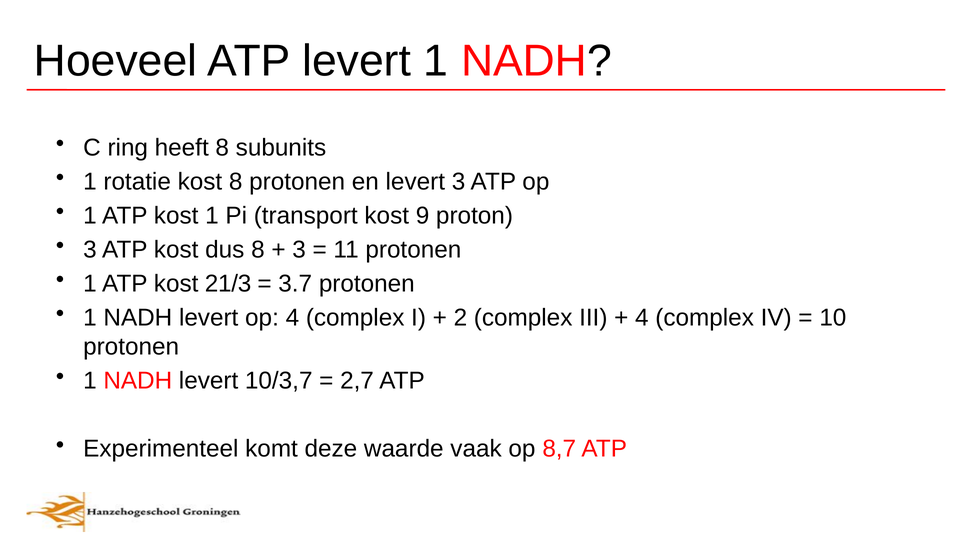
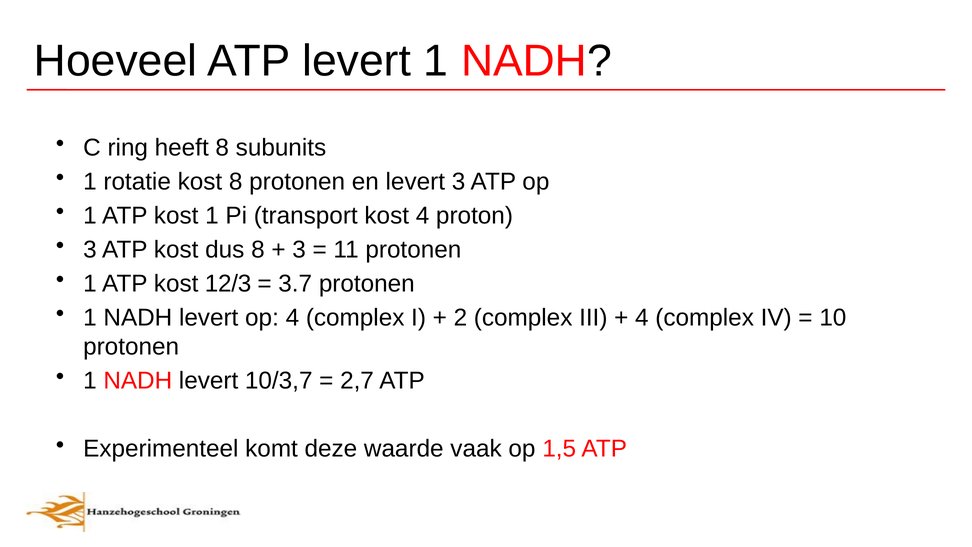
kost 9: 9 -> 4 (423, 216)
21/3: 21/3 -> 12/3 (228, 284)
8,7: 8,7 -> 1,5 (559, 449)
